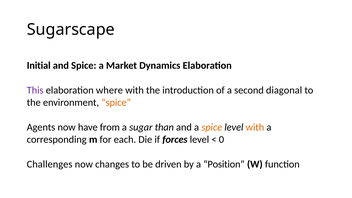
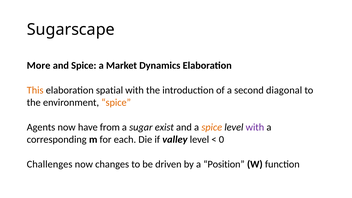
Initial: Initial -> More (39, 66)
This colour: purple -> orange (35, 90)
where: where -> spatial (110, 90)
than: than -> exist (164, 127)
with colour: orange -> purple (255, 127)
forces: forces -> valley (175, 140)
